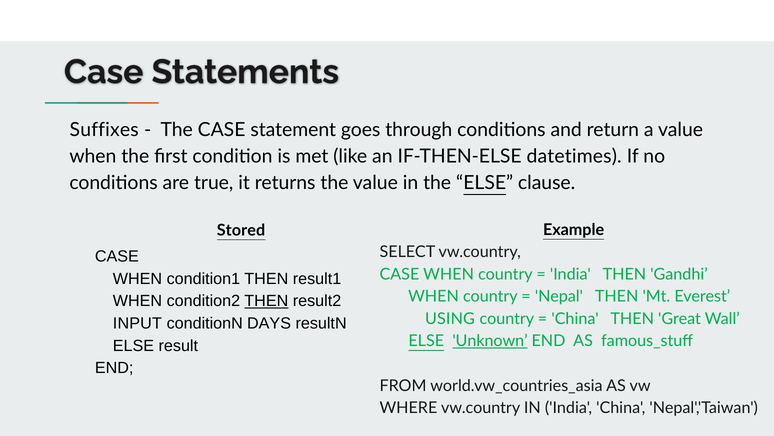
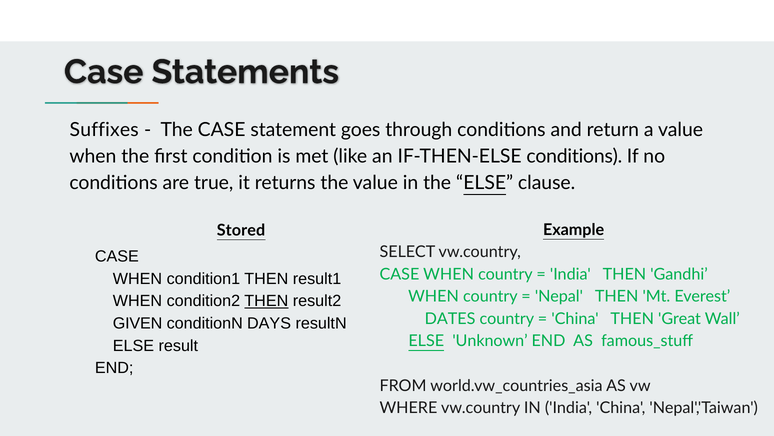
IF-THEN-ELSE datetimes: datetimes -> conditions (574, 156)
USING: USING -> DATES (450, 318)
INPUT: INPUT -> GIVEN (138, 323)
Unknown underline: present -> none (490, 341)
